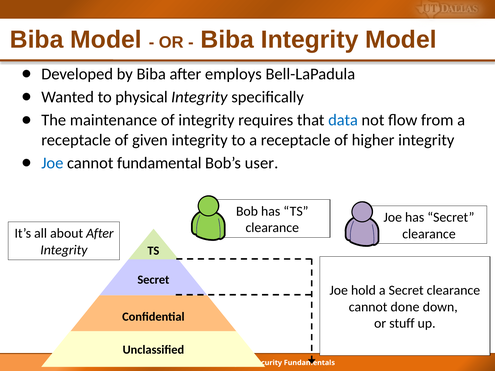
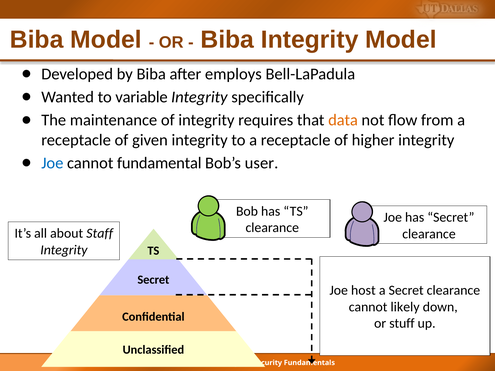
physical: physical -> variable (142, 97)
data colour: blue -> orange (343, 120)
about After: After -> Staff (100, 234)
hold: hold -> host (363, 291)
done: done -> likely (405, 307)
